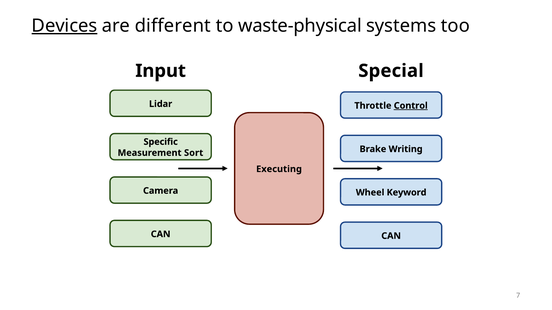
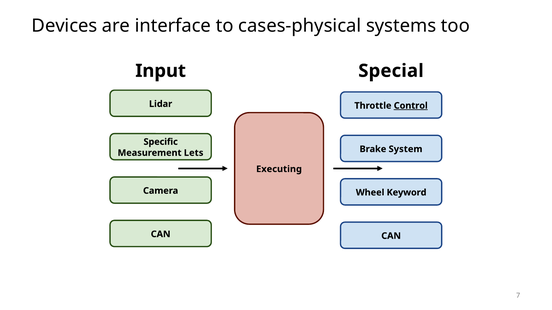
Devices underline: present -> none (64, 26)
different: different -> interface (173, 26)
waste-physical: waste-physical -> cases-physical (300, 26)
Writing: Writing -> System (406, 149)
Sort: Sort -> Lets (194, 153)
